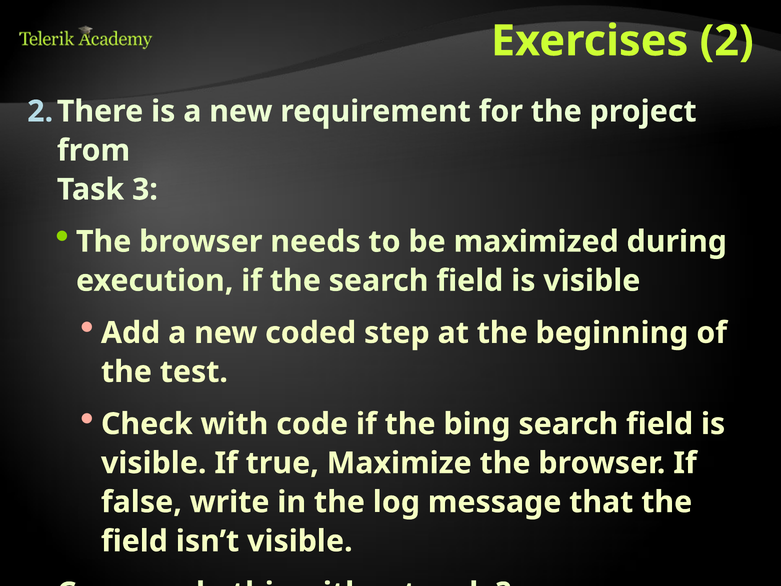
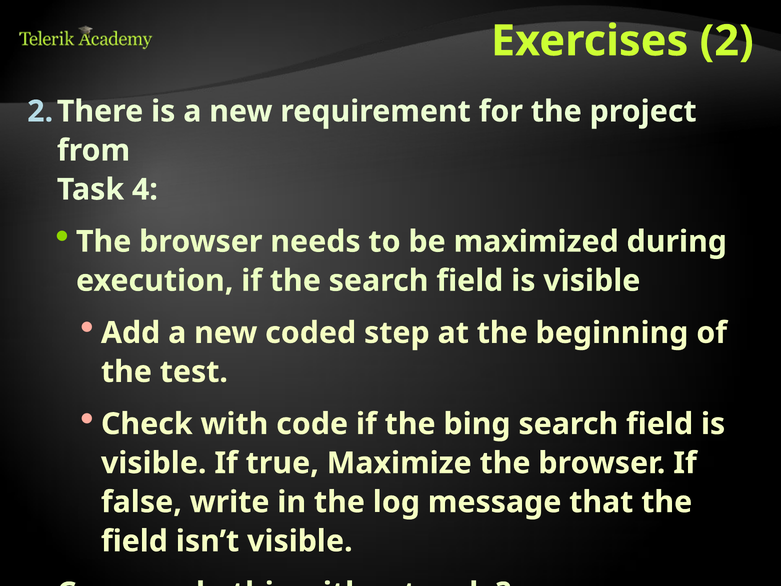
3: 3 -> 4 (145, 189)
